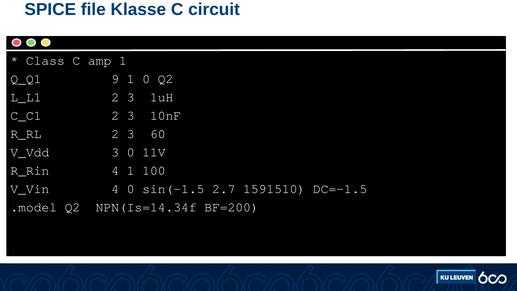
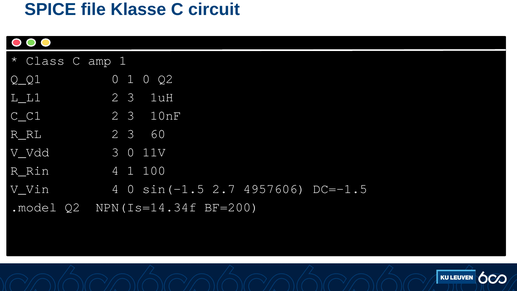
Q_Q1 9: 9 -> 0 (115, 79)
1591510: 1591510 -> 4957606 (274, 189)
